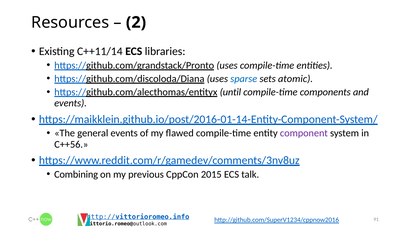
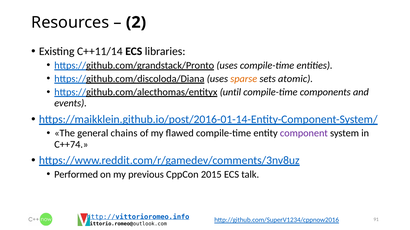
sparse colour: blue -> orange (244, 79)
general events: events -> chains (124, 134)
C++56: C++56 -> C++74 (71, 145)
Combining: Combining -> Performed (76, 175)
